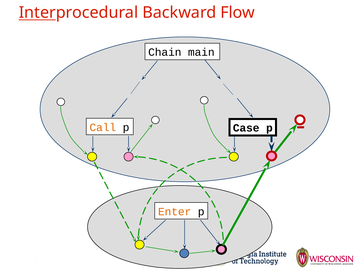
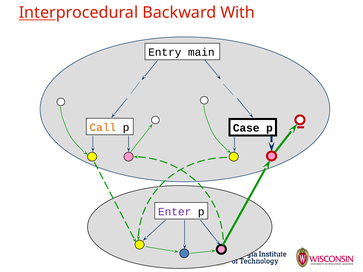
Flow: Flow -> With (238, 12)
Chain: Chain -> Entry (165, 52)
Enter colour: orange -> purple (175, 212)
